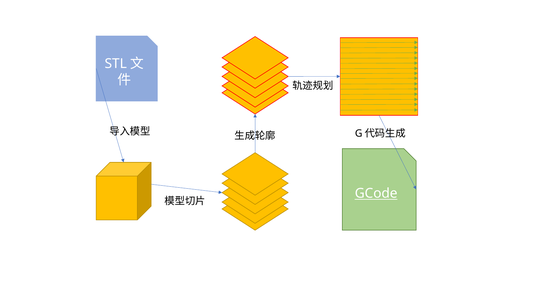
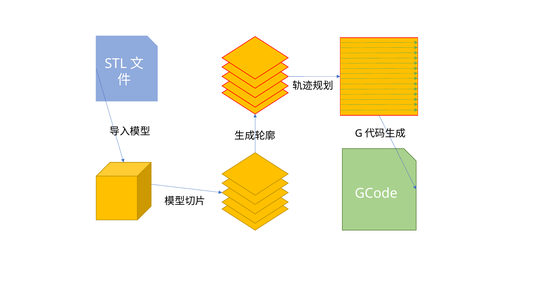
GCode underline: present -> none (376, 193)
